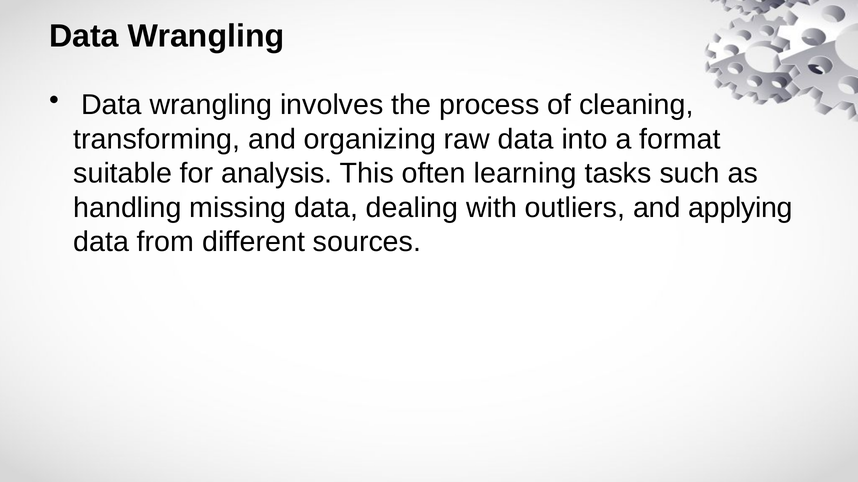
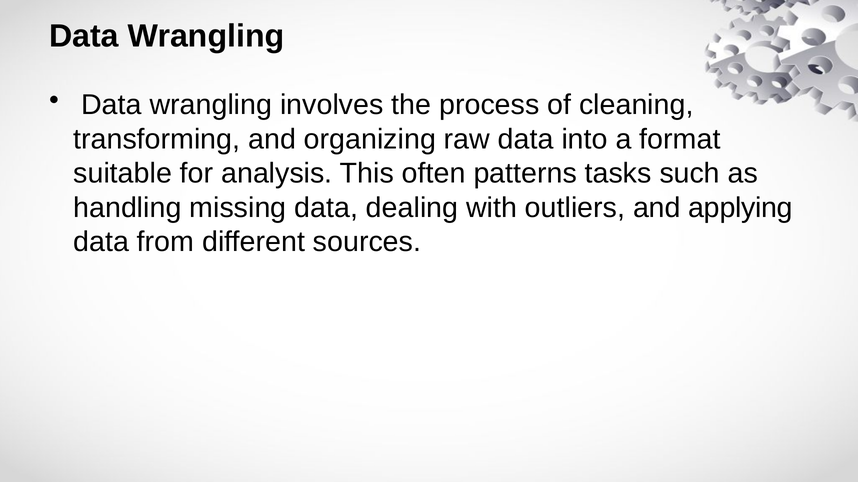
learning: learning -> patterns (525, 174)
